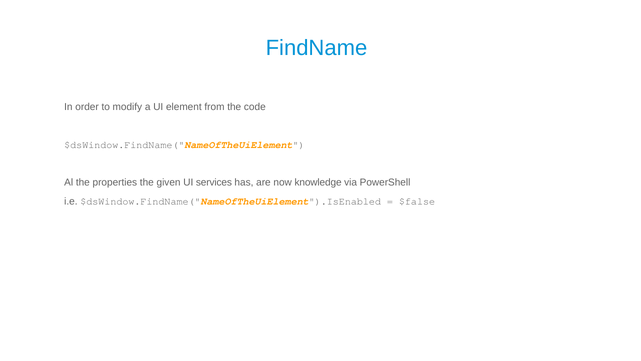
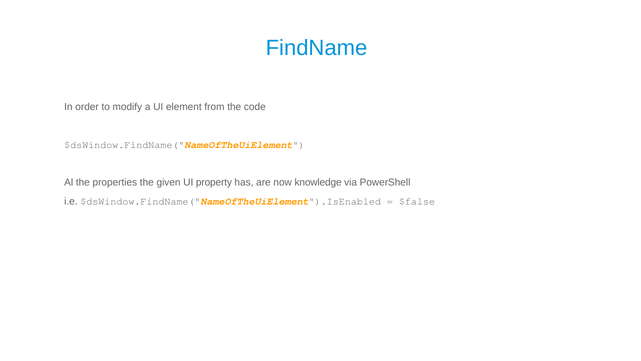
services: services -> property (214, 182)
